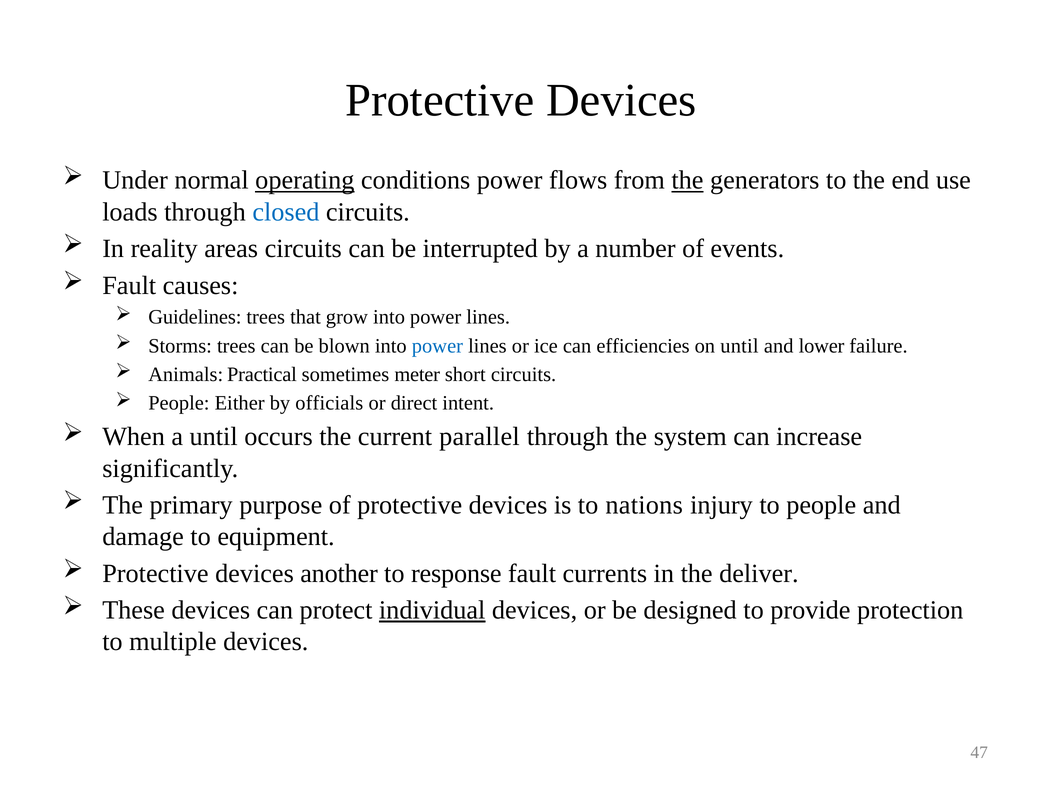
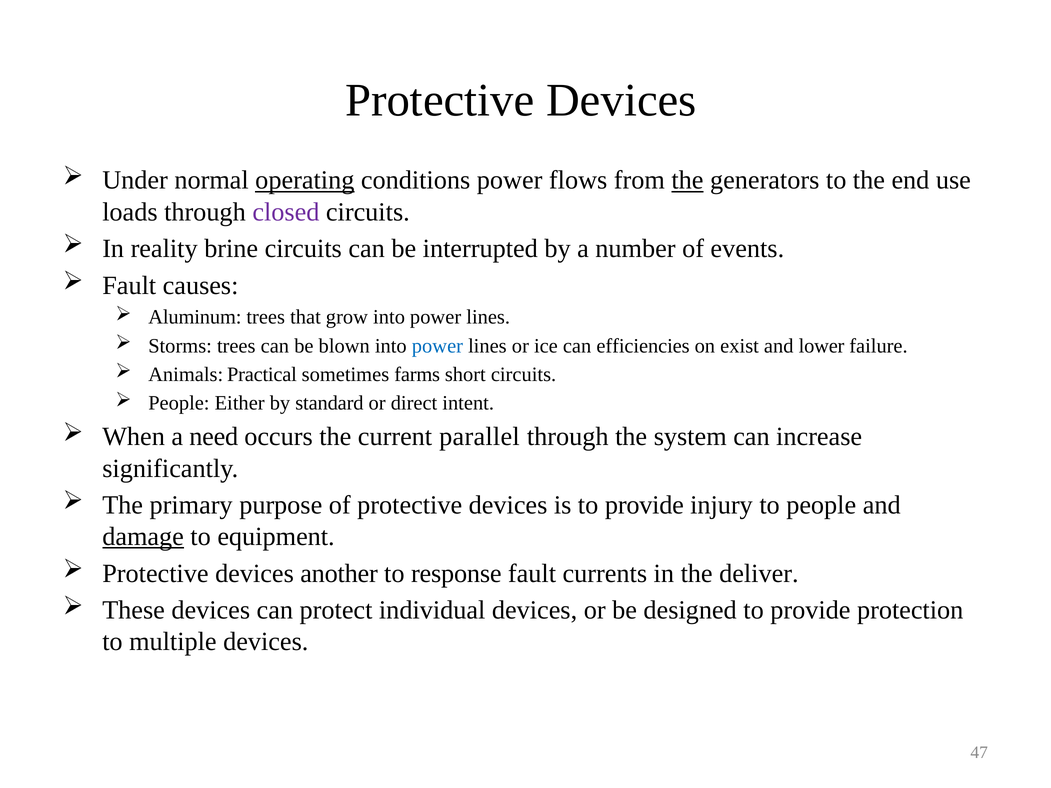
closed colour: blue -> purple (286, 212)
areas: areas -> brine (231, 249)
Guidelines: Guidelines -> Aluminum (195, 317)
on until: until -> exist (740, 346)
meter: meter -> farms (417, 375)
officials: officials -> standard (329, 403)
a until: until -> need (214, 437)
is to nations: nations -> provide (644, 505)
damage underline: none -> present (143, 537)
individual underline: present -> none (432, 610)
